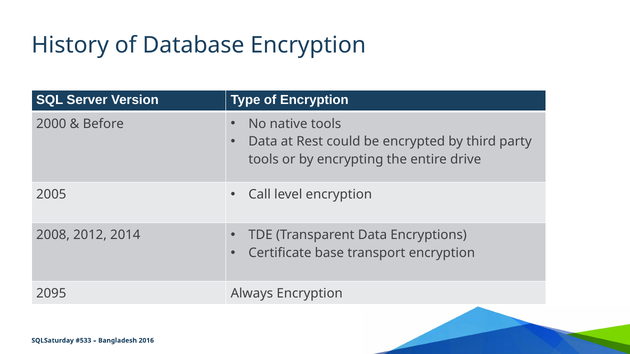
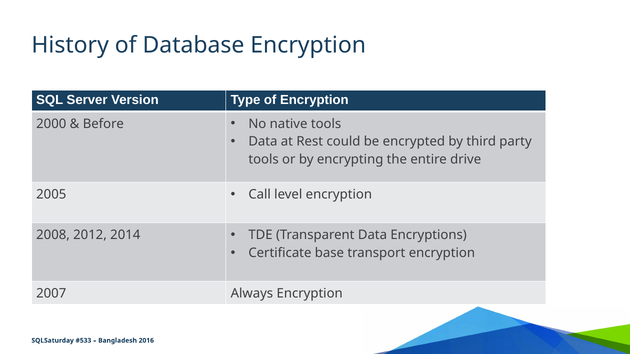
2095: 2095 -> 2007 (51, 294)
